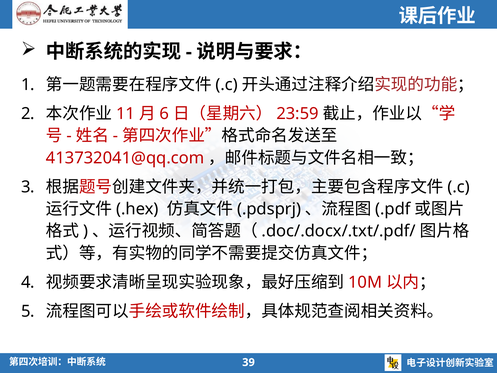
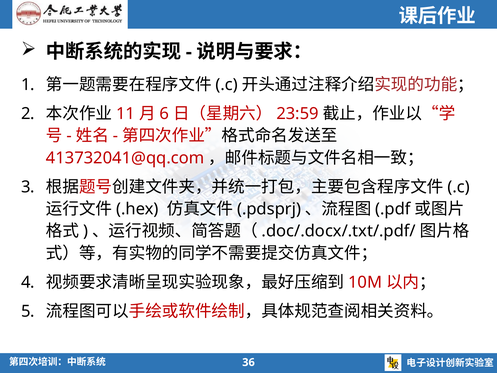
39: 39 -> 36 (249, 362)
